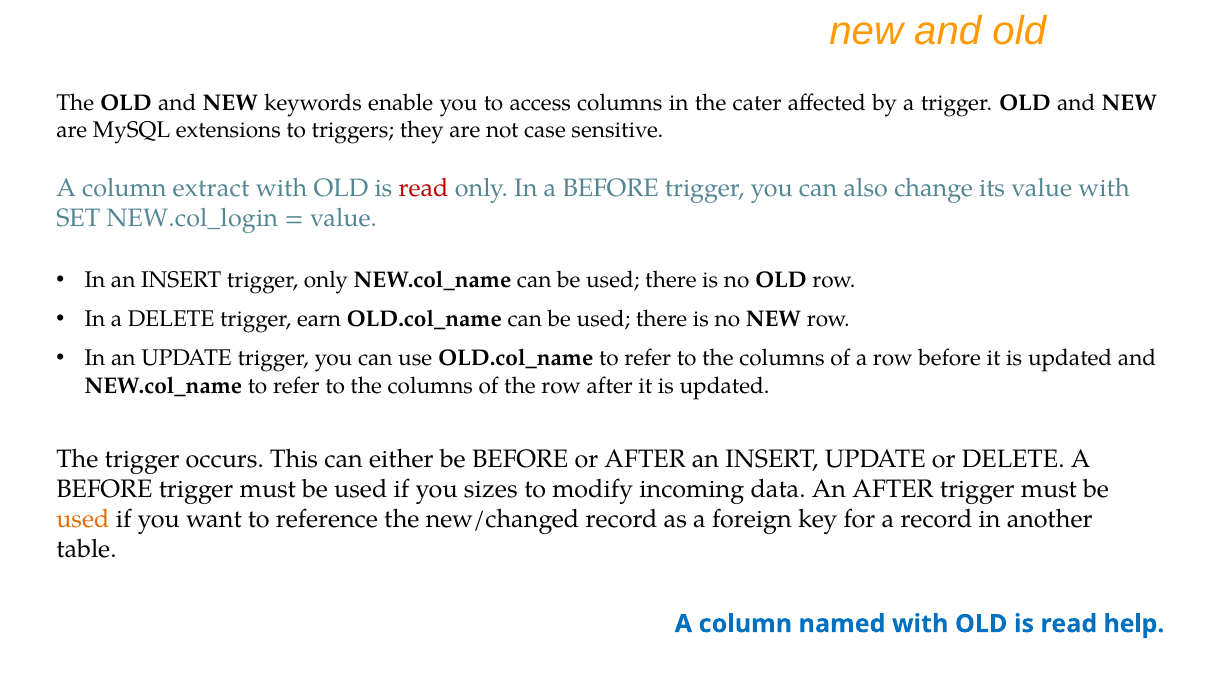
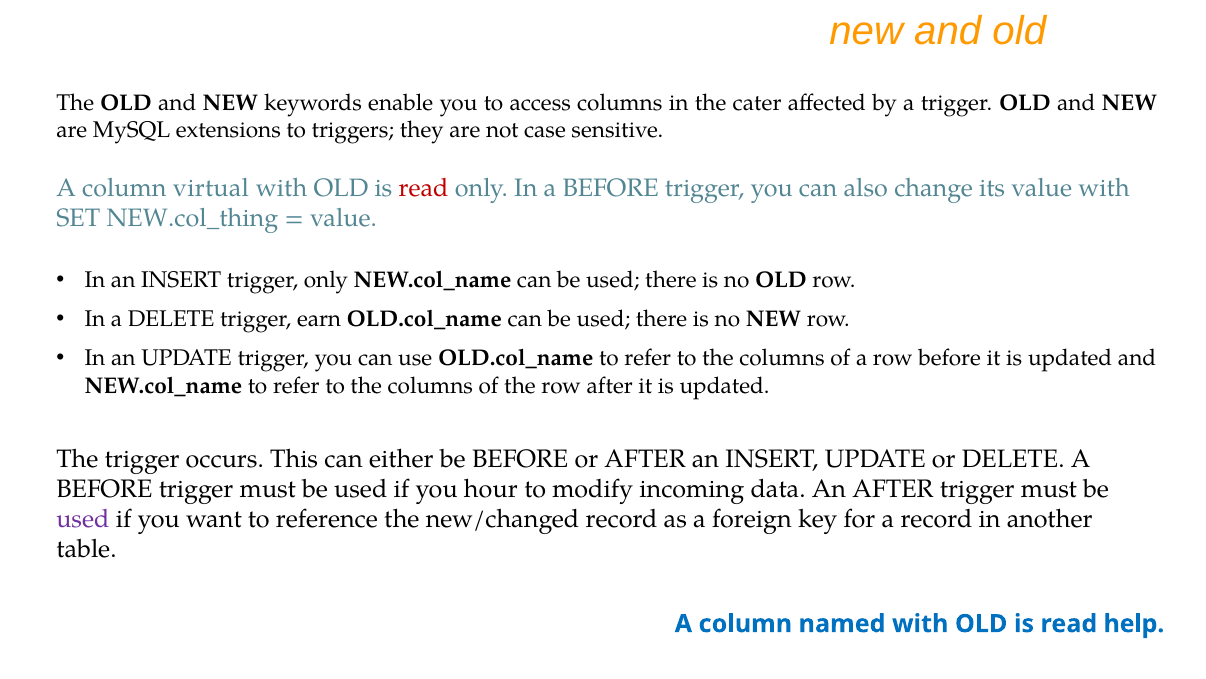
extract: extract -> virtual (211, 188)
NEW.col_login: NEW.col_login -> NEW.col_thing (192, 218)
sizes: sizes -> hour (491, 489)
used colour: orange -> purple (83, 519)
